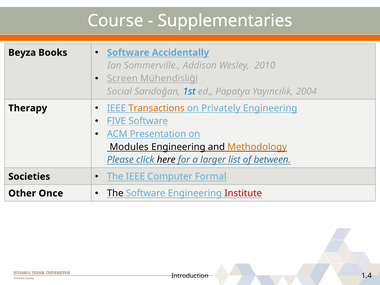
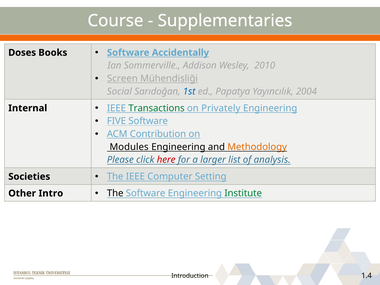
Beyza: Beyza -> Doses (22, 53)
Therapy: Therapy -> Internal (28, 108)
Transactions colour: orange -> green (157, 108)
Presentation: Presentation -> Contribution (158, 134)
here colour: black -> red (166, 160)
between: between -> analysis (272, 160)
Formal: Formal -> Setting (211, 177)
Once: Once -> Intro (51, 193)
Institute colour: red -> green (243, 193)
